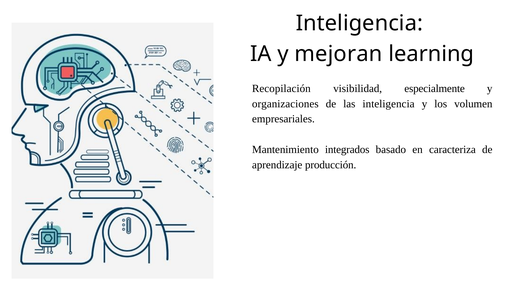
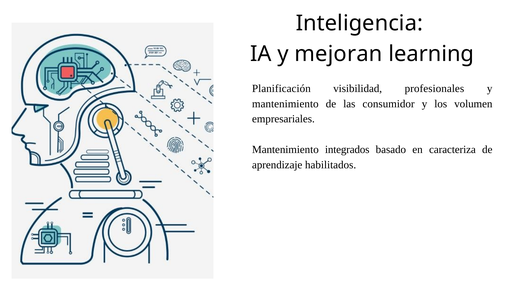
Recopilación: Recopilación -> Planificación (281, 88)
especialmente: especialmente -> profesionales (434, 88)
organizaciones: organizaciones -> mantenimiento (285, 104)
las inteligencia: inteligencia -> consumidor (389, 104)
producción: producción -> habilitados (331, 165)
